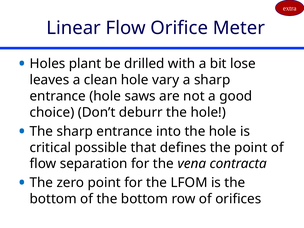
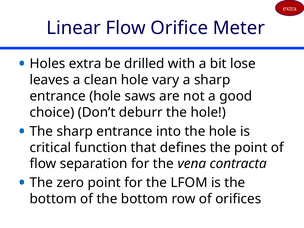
Holes plant: plant -> extra (85, 64)
possible: possible -> function (101, 148)
